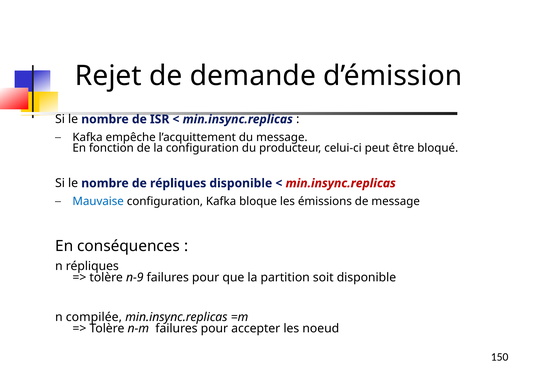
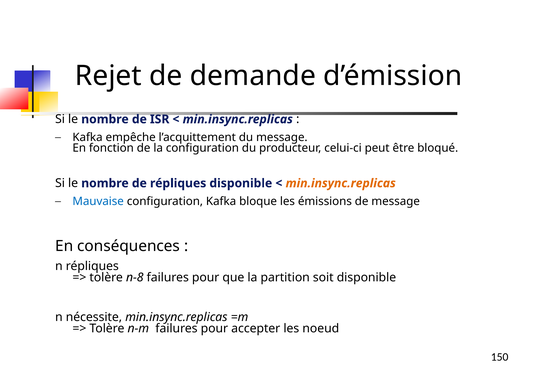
min.insync.replicas colour: red -> orange (341, 183)
n-9: n-9 -> n-8 (135, 277)
compilée: compilée -> nécessite (94, 317)
